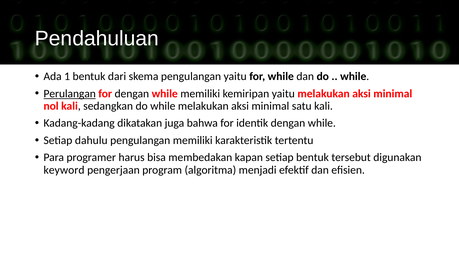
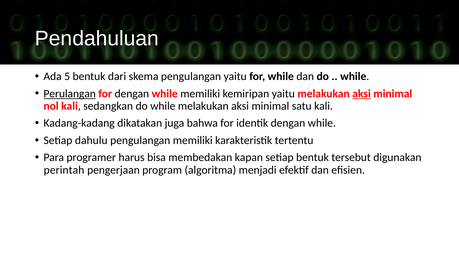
1: 1 -> 5 (67, 77)
aksi underline: none -> present (362, 94)
keyword: keyword -> perintah (64, 170)
